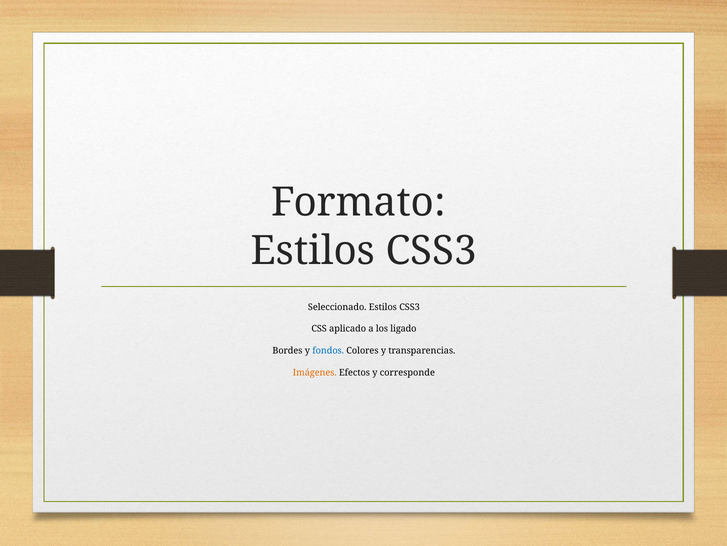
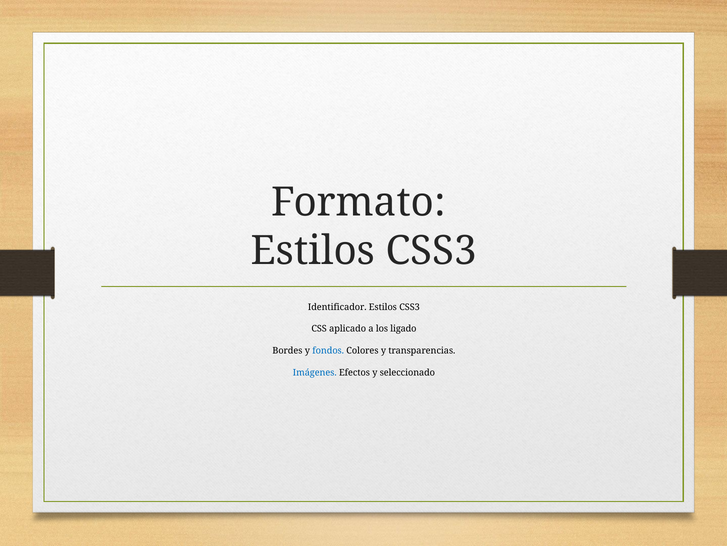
Seleccionado: Seleccionado -> Identificador (337, 307)
Imágenes colour: orange -> blue (315, 372)
corresponde: corresponde -> seleccionado (407, 372)
